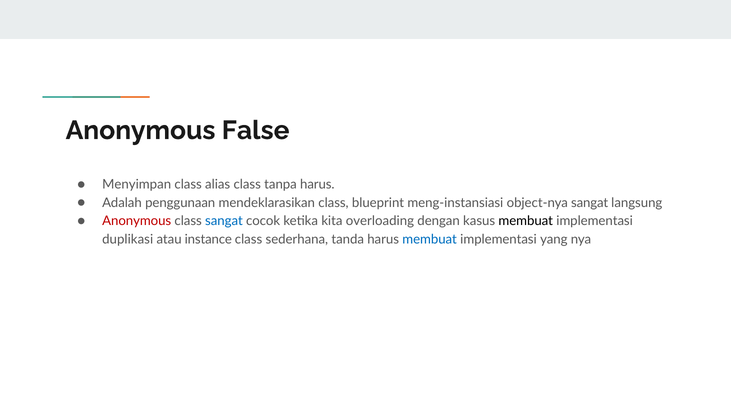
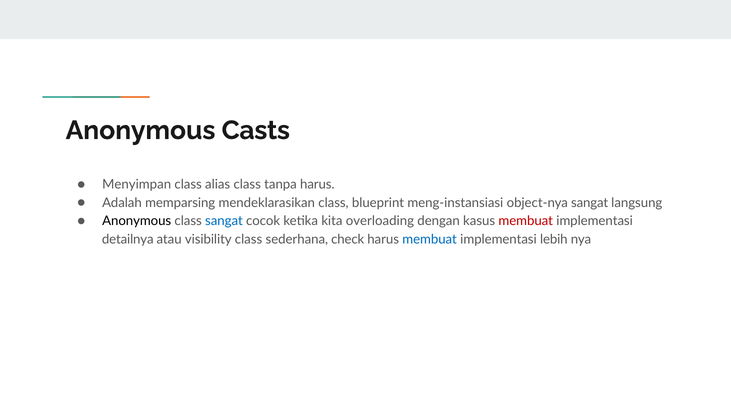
False: False -> Casts (256, 130)
penggunaan: penggunaan -> memparsing (180, 203)
Anonymous colour: red -> black (137, 221)
membuat colour: black -> red (526, 221)
duplikasi: duplikasi -> detailnya (128, 239)
instance: instance -> visibility (208, 239)
tanda: tanda -> check (348, 239)
yang: yang -> lebih (554, 239)
